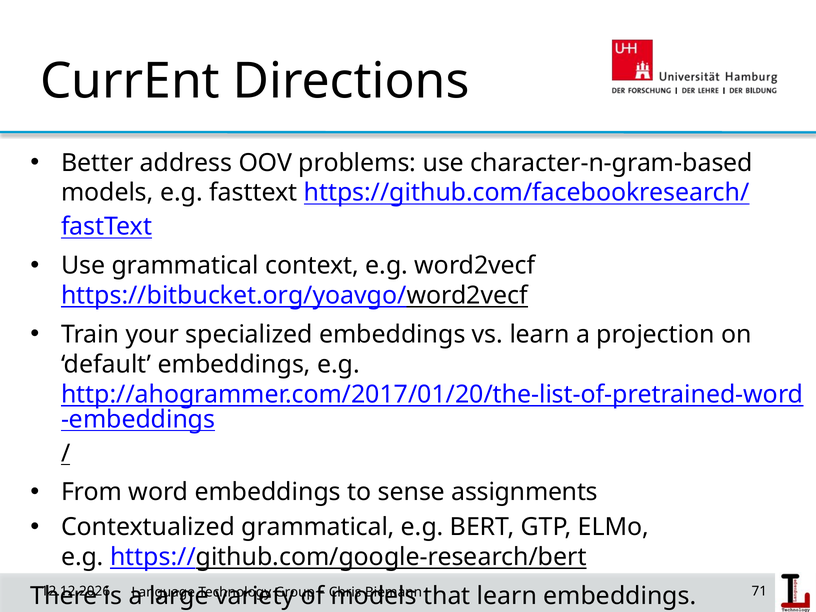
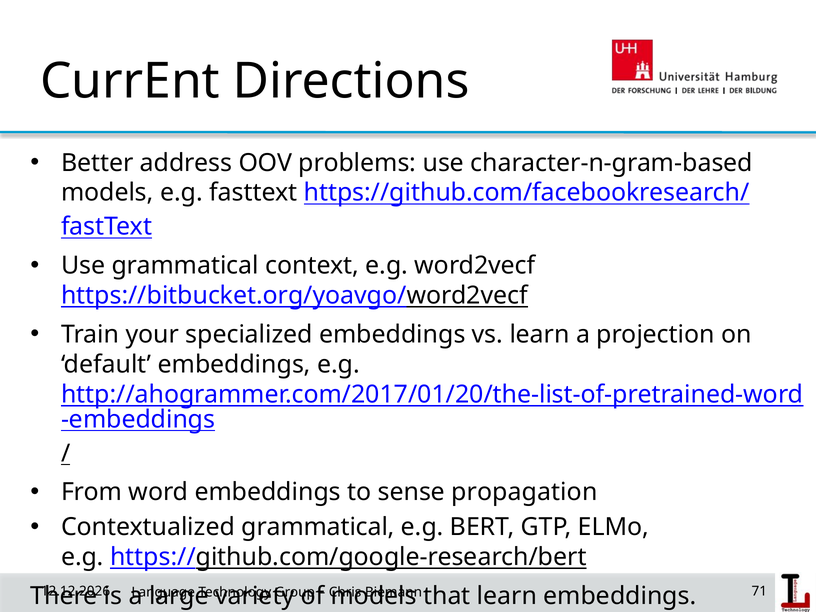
assignments: assignments -> propagation (524, 492)
